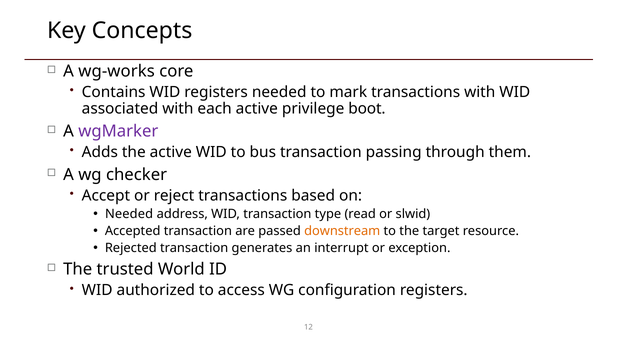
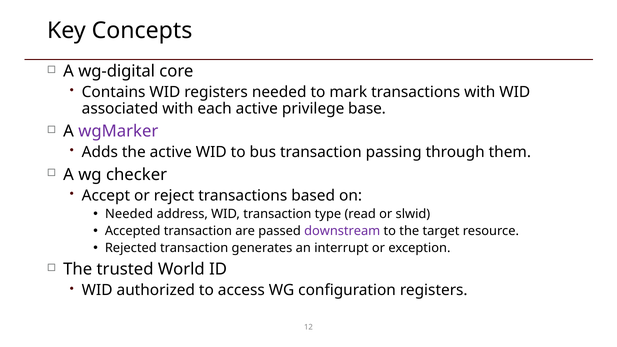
wg-works: wg-works -> wg-digital (117, 71)
boot: boot -> base (367, 109)
downstream colour: orange -> purple (342, 231)
